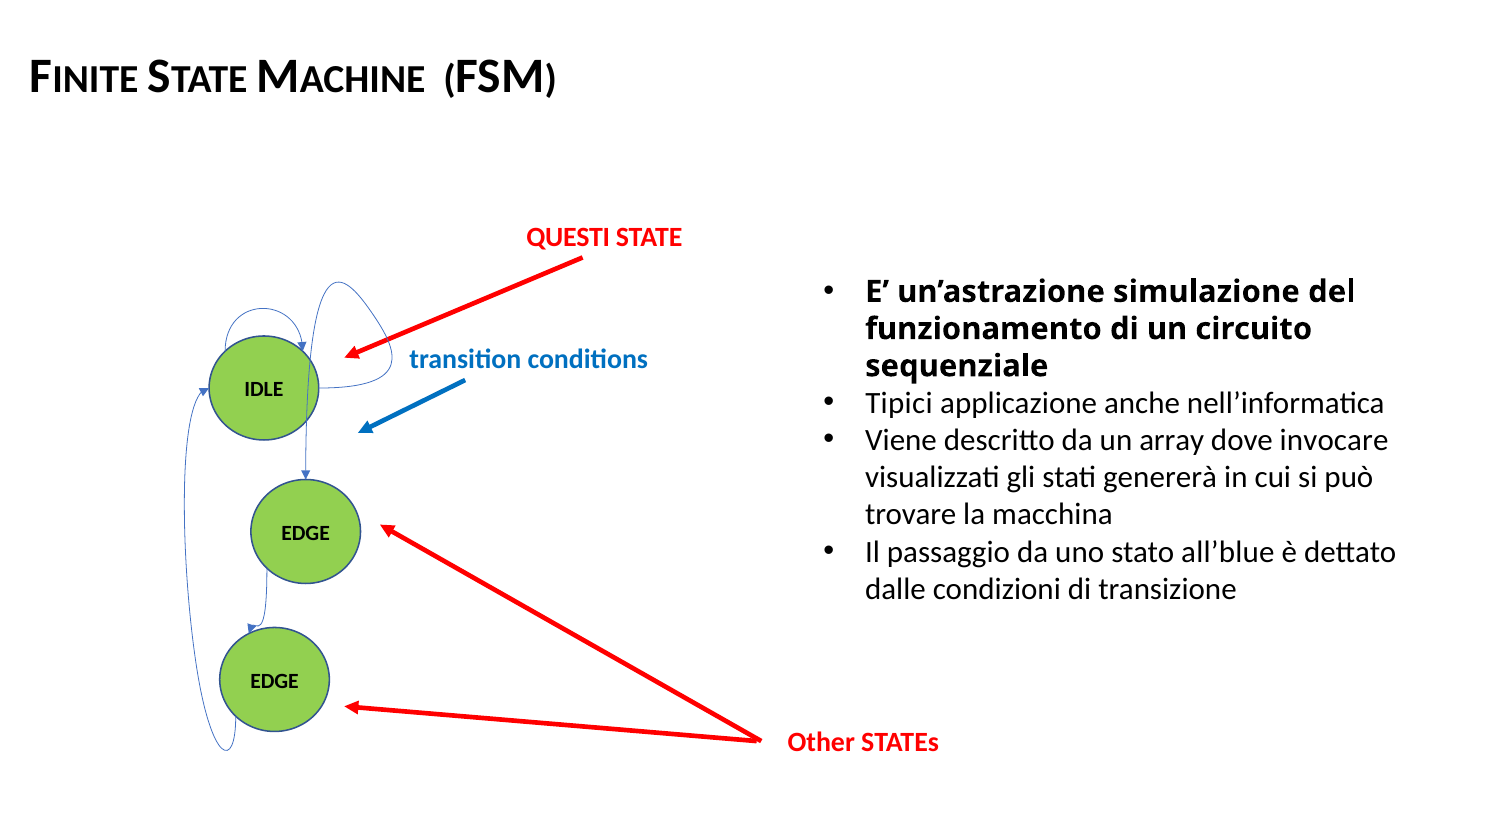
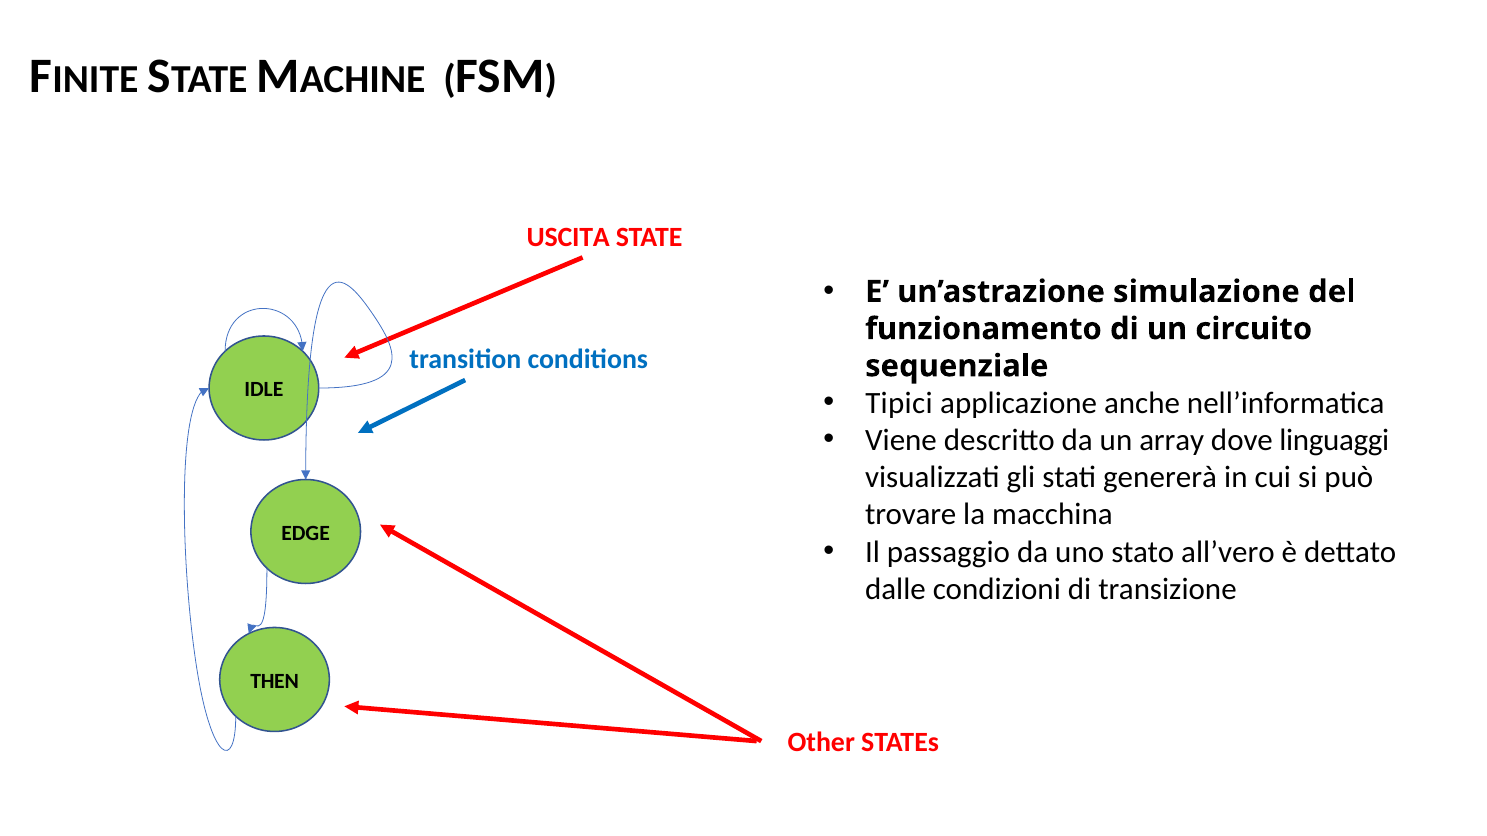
QUESTI: QUESTI -> USCITA (568, 237)
invocare: invocare -> linguaggi (1334, 441)
all’blue: all’blue -> all’vero (1228, 552)
EDGE: EDGE -> THEN (275, 681)
